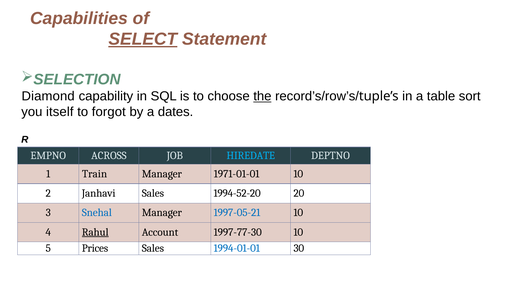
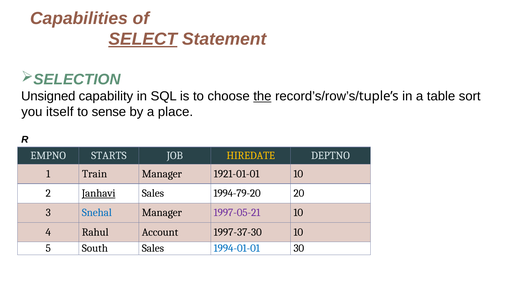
Diamond: Diamond -> Unsigned (48, 96)
forgot: forgot -> sense (109, 112)
dates: dates -> place (176, 112)
ACROSS: ACROSS -> STARTS (109, 156)
HIREDATE colour: light blue -> yellow (251, 156)
1971-01-01: 1971-01-01 -> 1921-01-01 (237, 174)
Janhavi underline: none -> present (99, 193)
1994-52-20: 1994-52-20 -> 1994-79-20 (237, 193)
1997-05-21 colour: blue -> purple (237, 213)
Rahul underline: present -> none (95, 232)
1997-77-30: 1997-77-30 -> 1997-37-30 (238, 232)
Prices: Prices -> South (95, 248)
